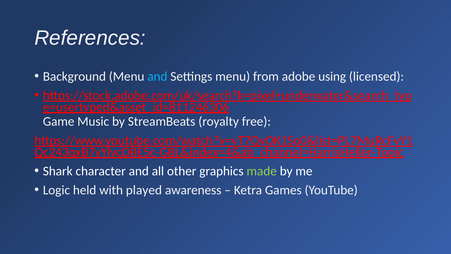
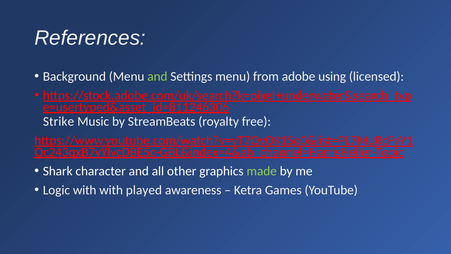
and colour: light blue -> light green (157, 76)
Game: Game -> Strike (59, 121)
Logic held: held -> with (85, 190)
